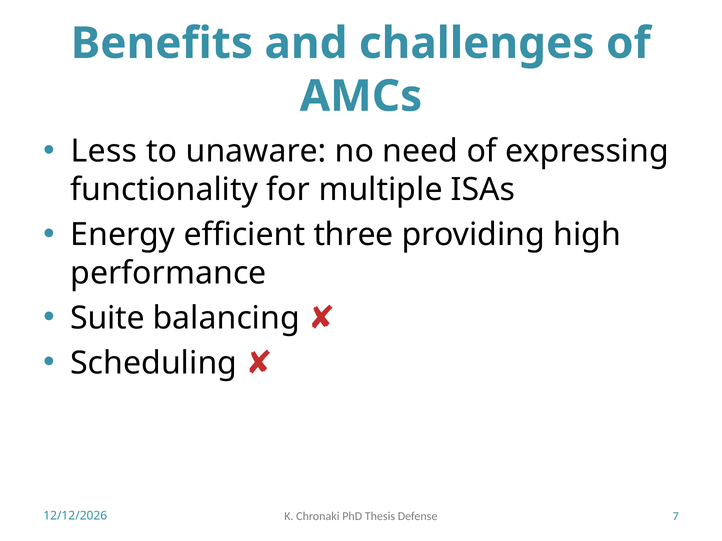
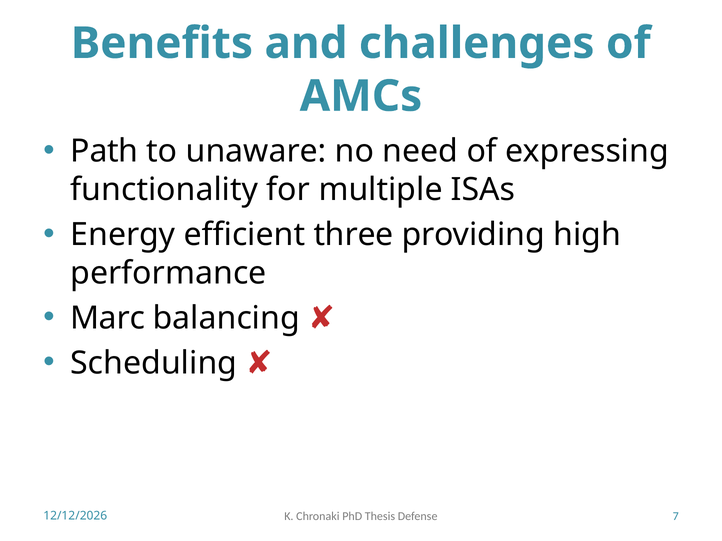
Less: Less -> Path (104, 151)
Suite: Suite -> Marc (108, 318)
